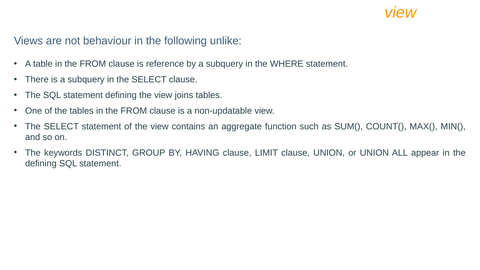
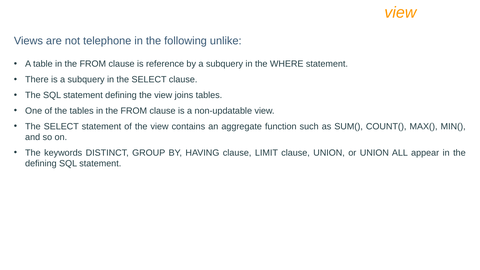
behaviour: behaviour -> telephone (107, 41)
